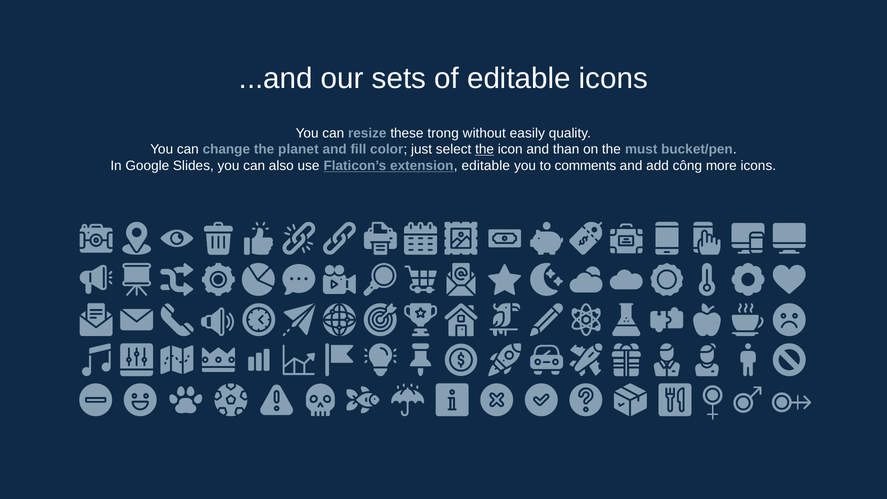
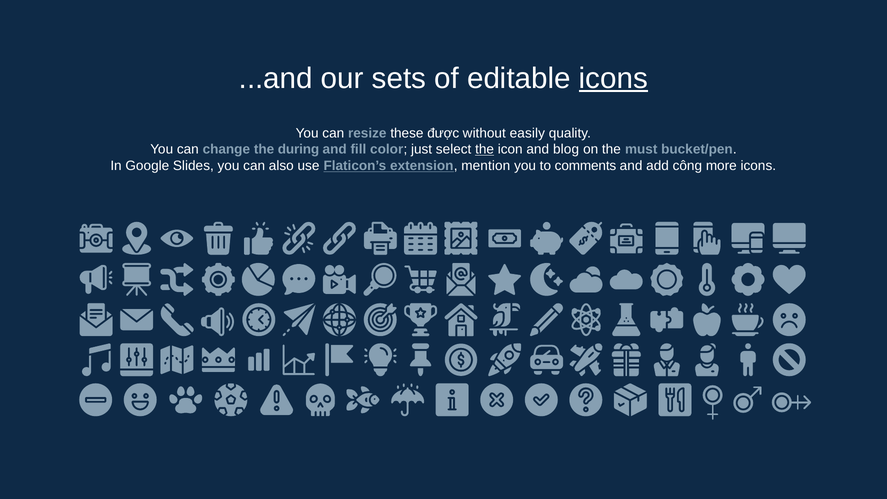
icons underline: none -> present (613, 78)
trong: trong -> được (443, 133)
planet: planet -> during (299, 149)
than: than -> blog (566, 149)
extension editable: editable -> mention (486, 166)
